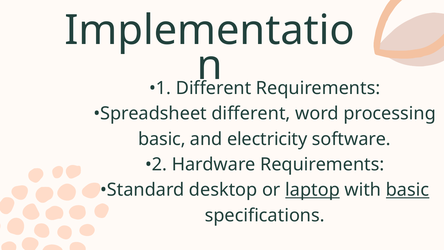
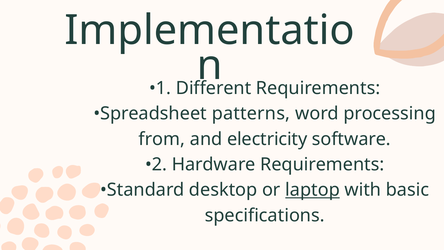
Spreadsheet different: different -> patterns (251, 114)
basic: basic -> from (162, 139)
basic underline: present -> none (408, 190)
